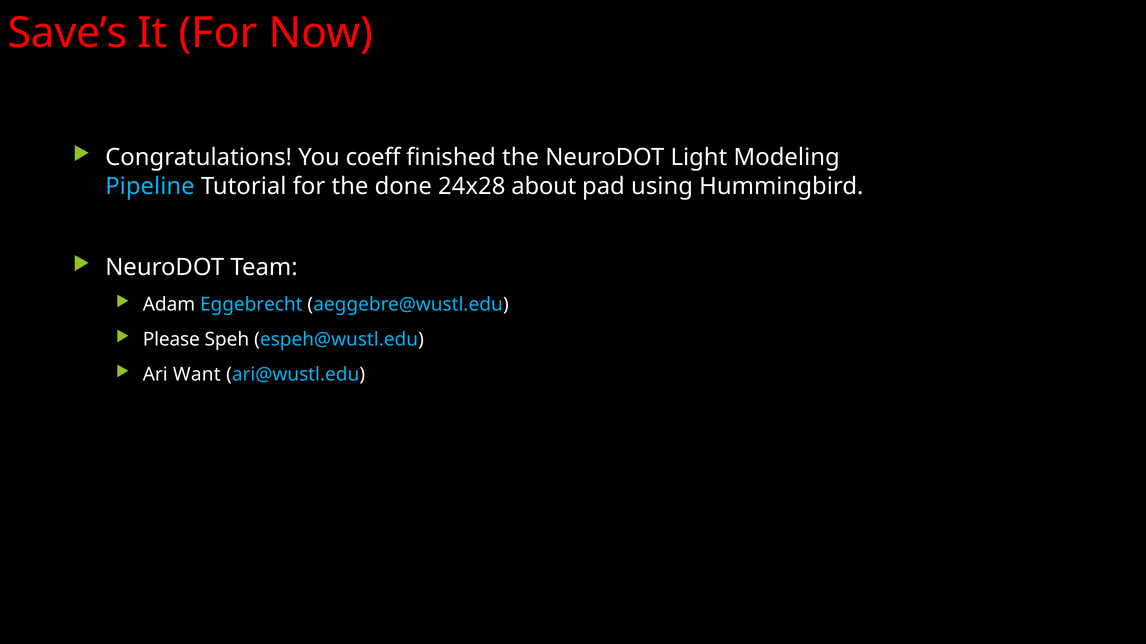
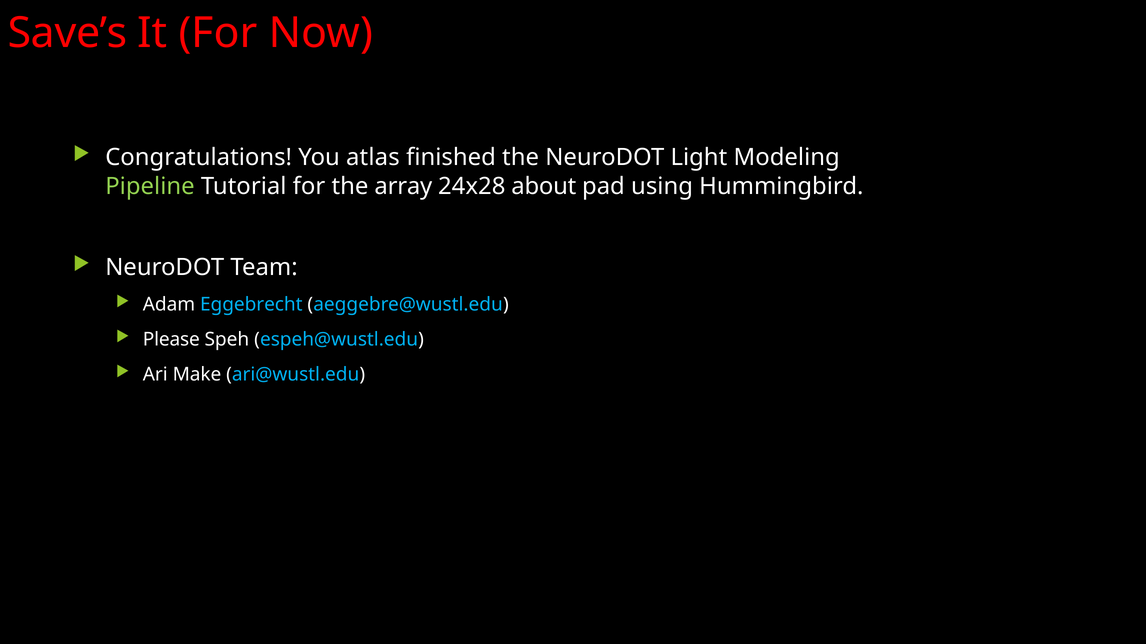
coeff: coeff -> atlas (373, 158)
Pipeline colour: light blue -> light green (150, 186)
done: done -> array (403, 186)
Want: Want -> Make (197, 375)
